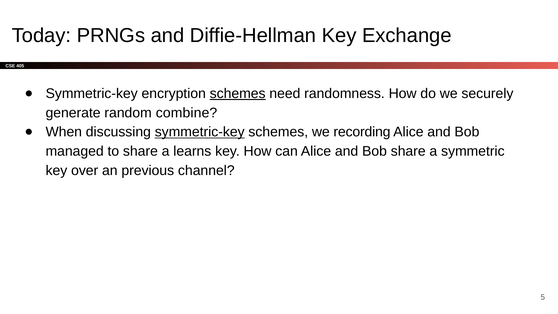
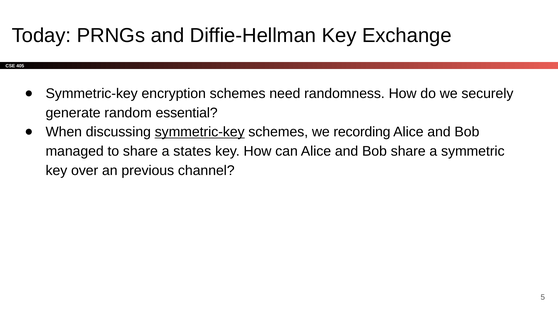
schemes underline: present -> none (238, 94)
combine: combine -> essential (187, 113)
learns: learns -> states (192, 151)
